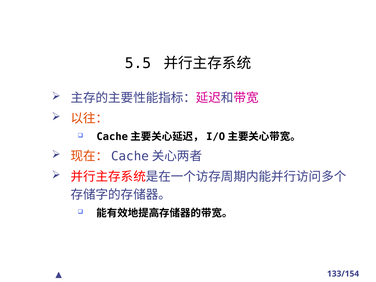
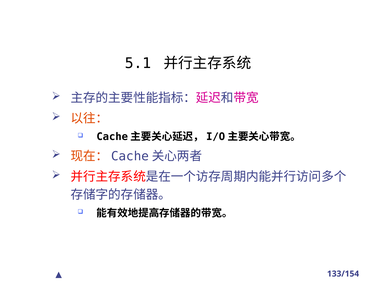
5.5: 5.5 -> 5.1 (138, 63)
